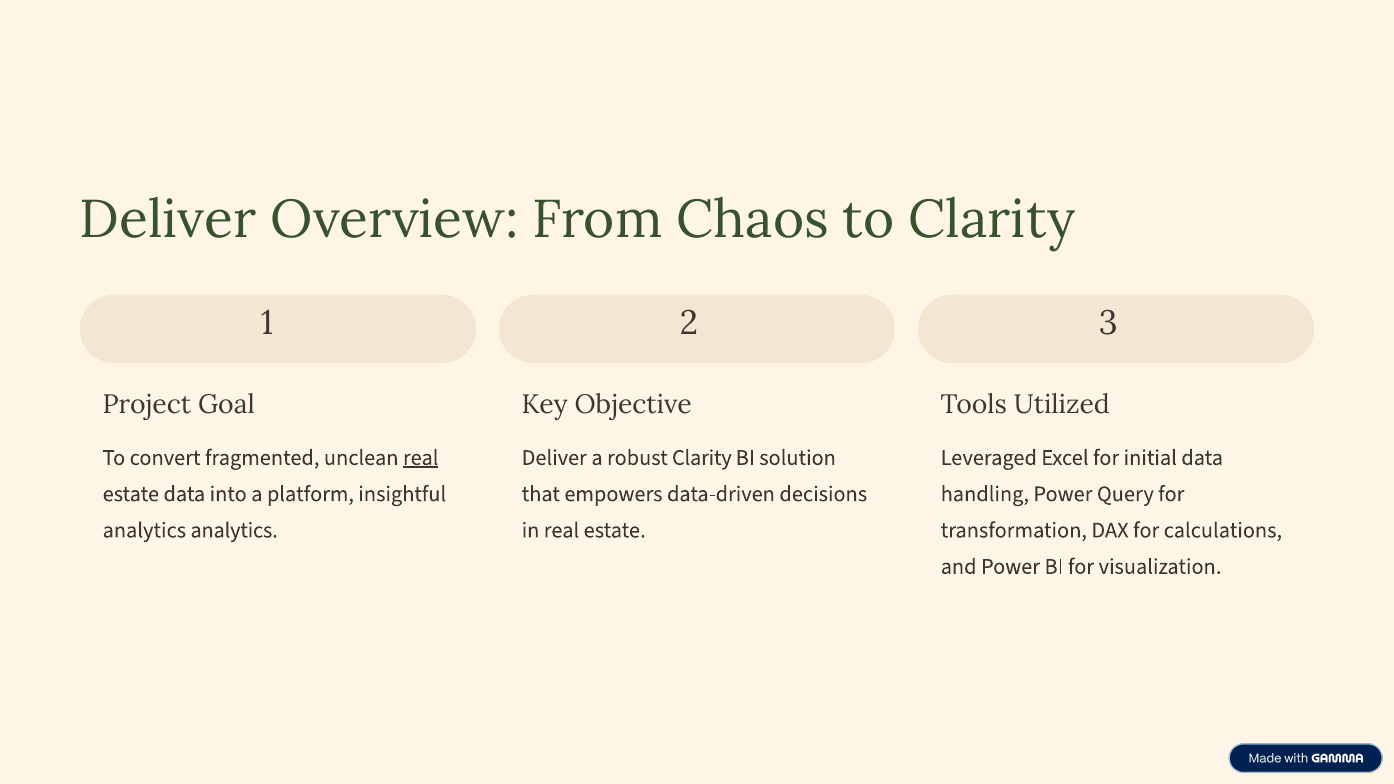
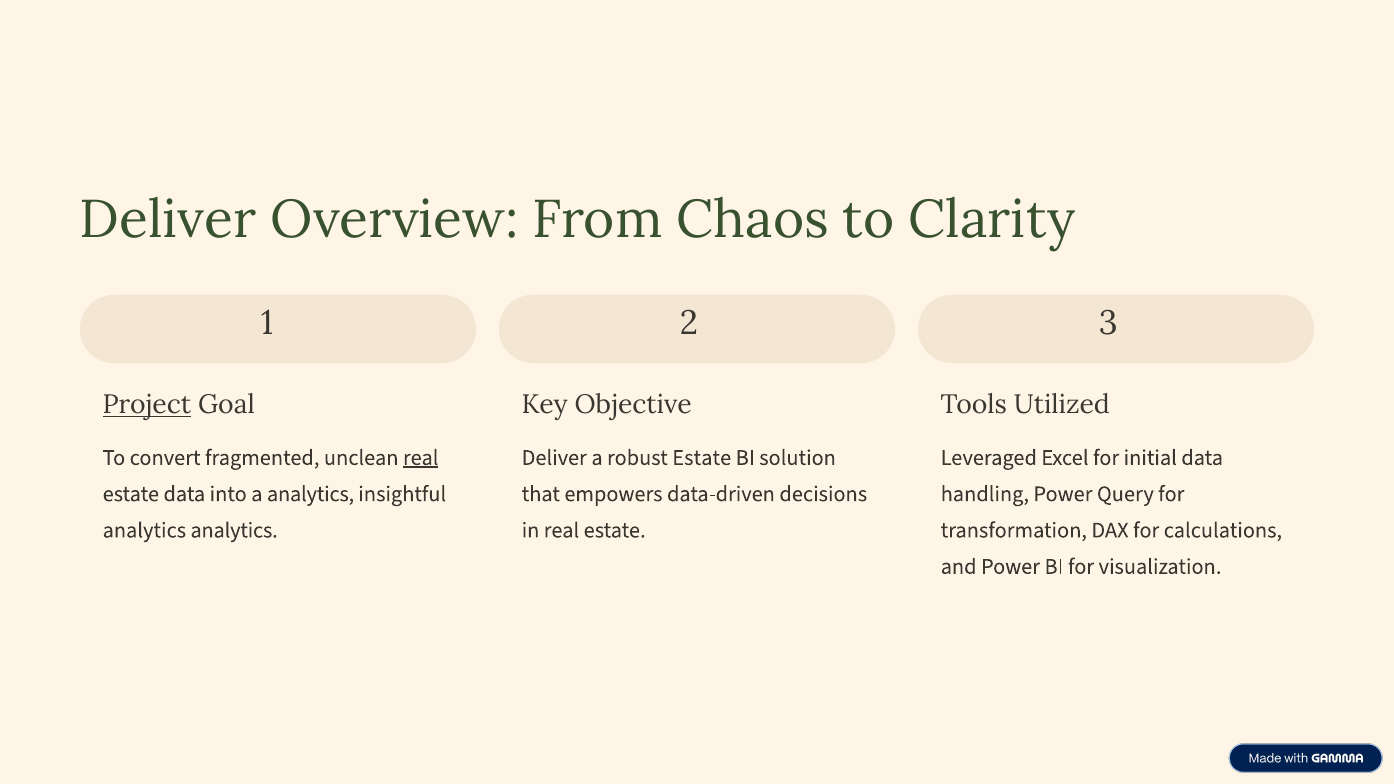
Project underline: none -> present (147, 405)
robust Clarity: Clarity -> Estate (702, 458)
a platform: platform -> analytics (311, 494)
